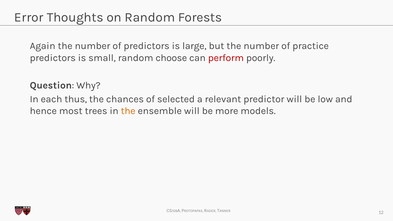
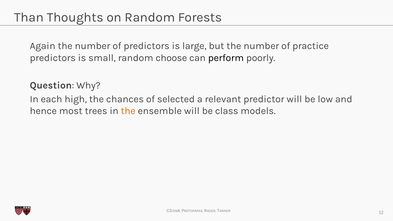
Error: Error -> Than (29, 17)
perform colour: red -> black (226, 58)
thus: thus -> high (76, 99)
more: more -> class (227, 111)
